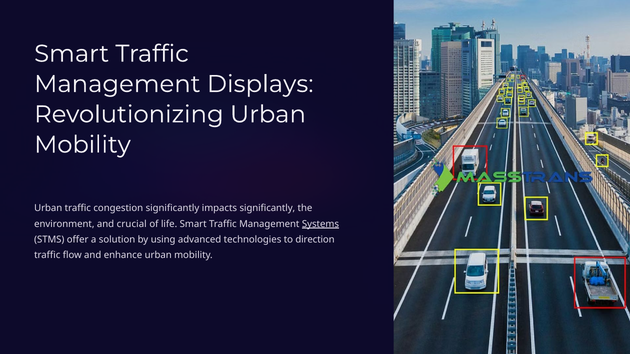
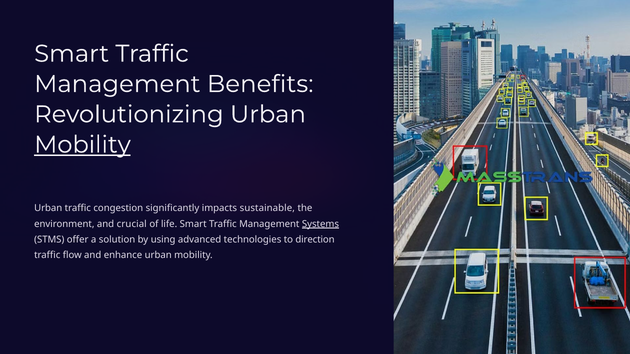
Displays: Displays -> Benefits (260, 84)
Mobility underline: none -> present (82, 145)
impacts significantly: significantly -> sustainable (267, 209)
